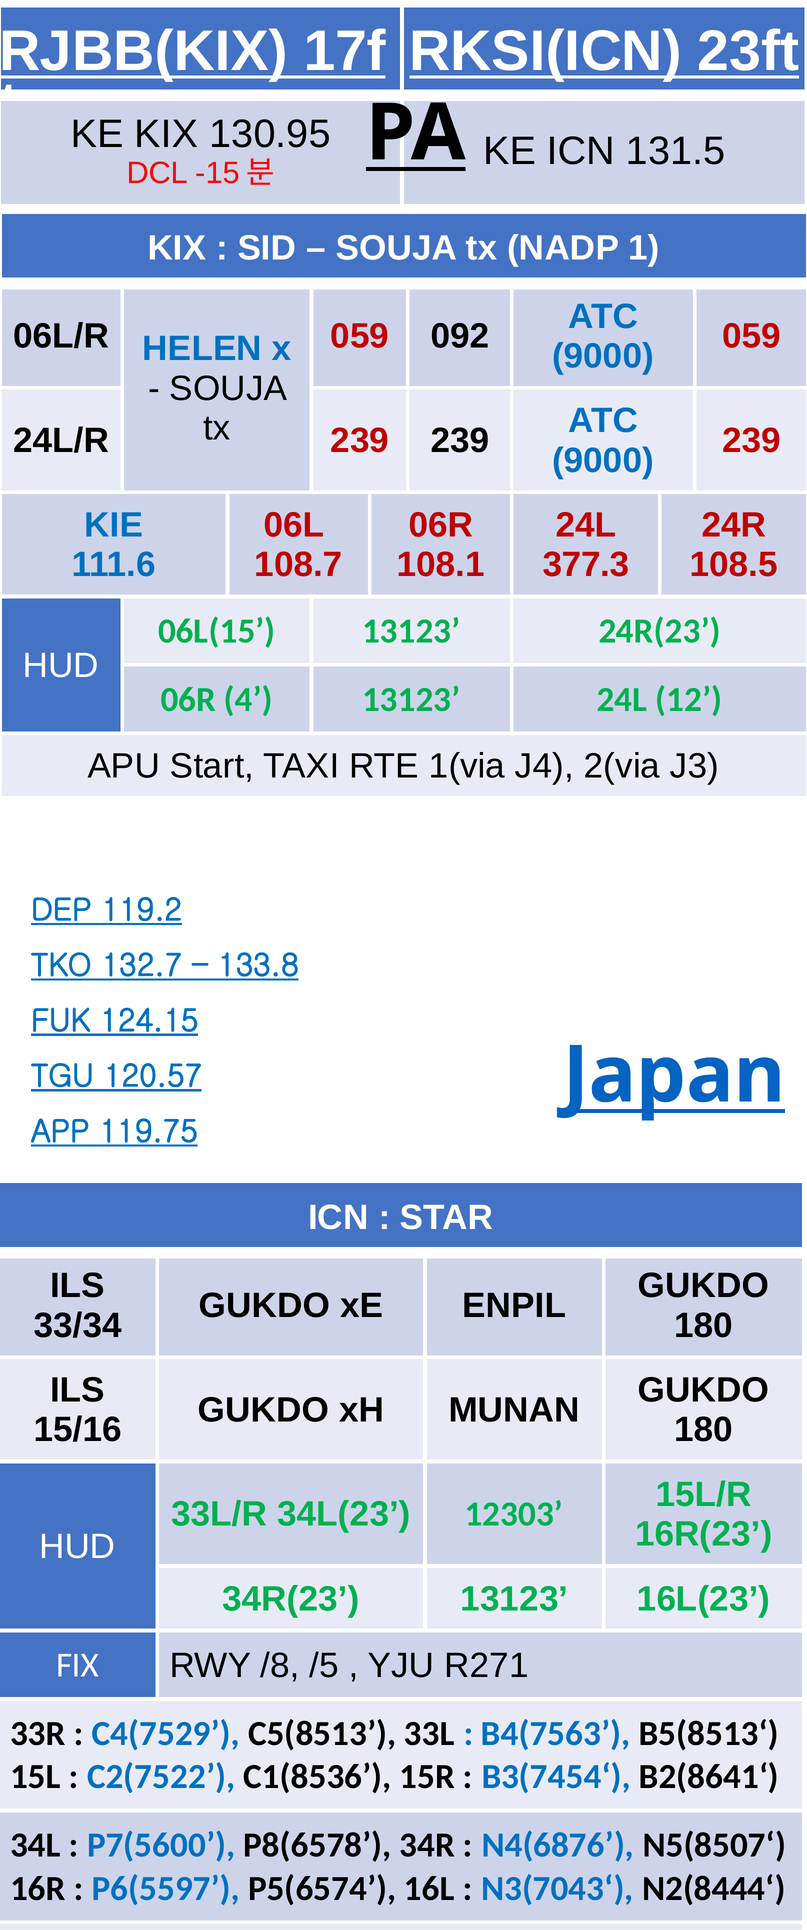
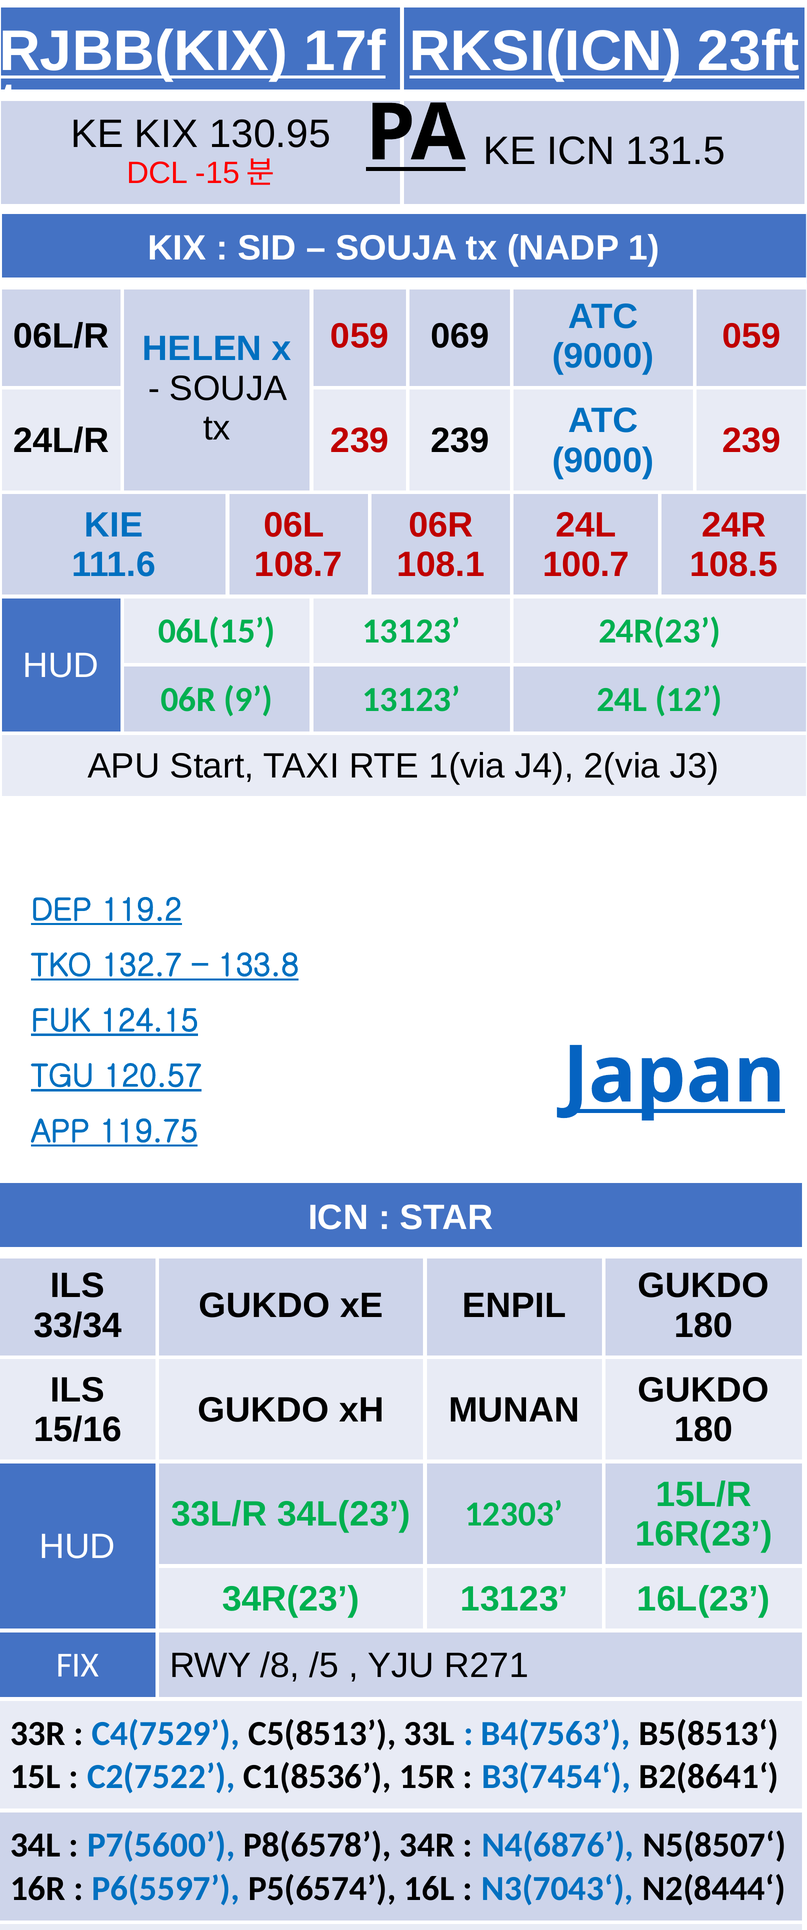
092: 092 -> 069 (460, 336)
377.3: 377.3 -> 100.7 (586, 565)
4: 4 -> 9 (248, 700)
